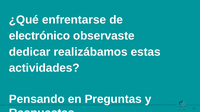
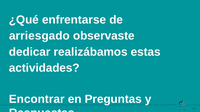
electrónico: electrónico -> arriesgado (39, 36)
Pensando: Pensando -> Encontrar (37, 99)
